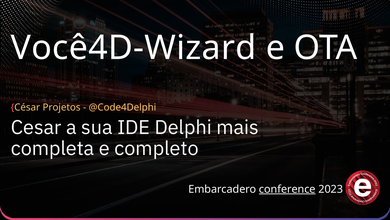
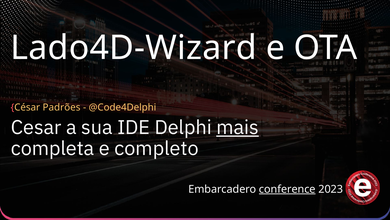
Você4D-Wizard: Você4D-Wizard -> Lado4D-Wizard (134, 48)
Projetos: Projetos -> Padrões (62, 107)
mais underline: none -> present (238, 127)
